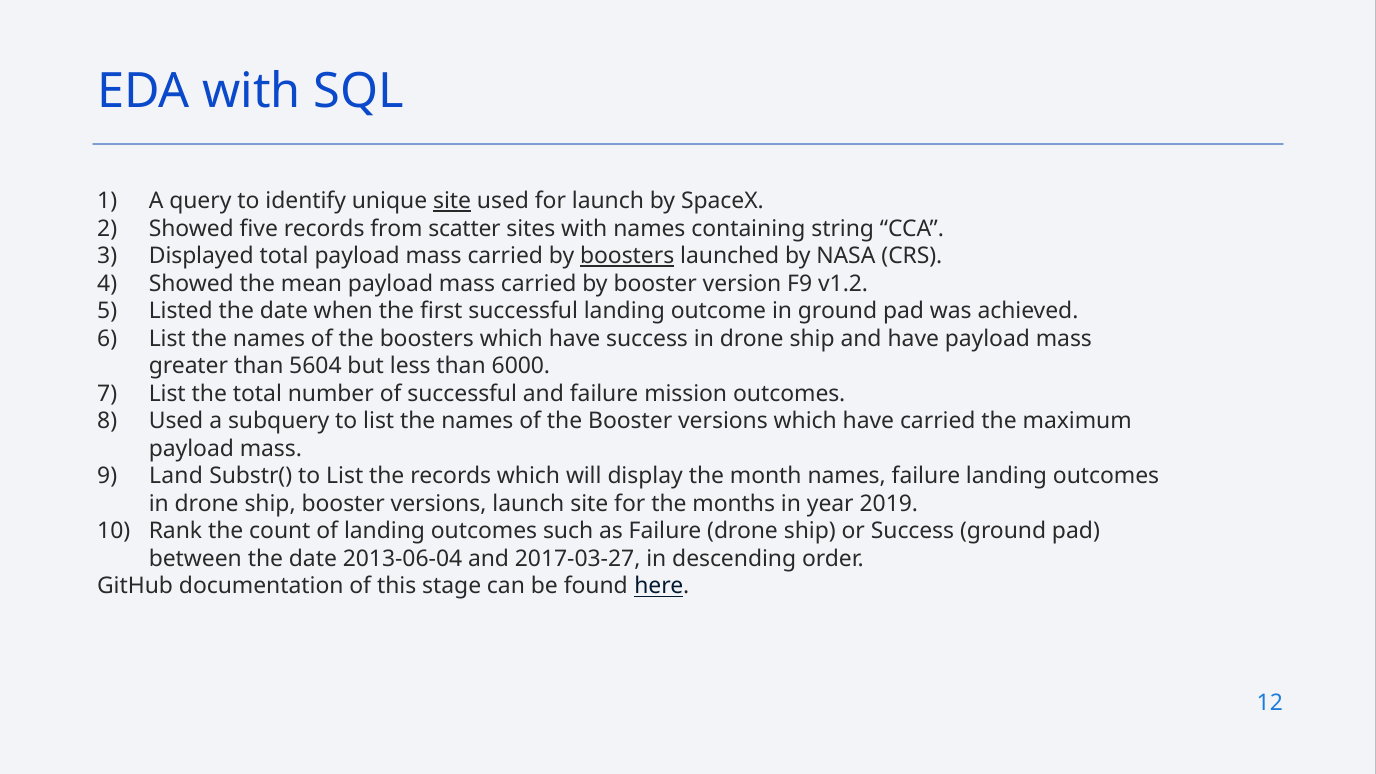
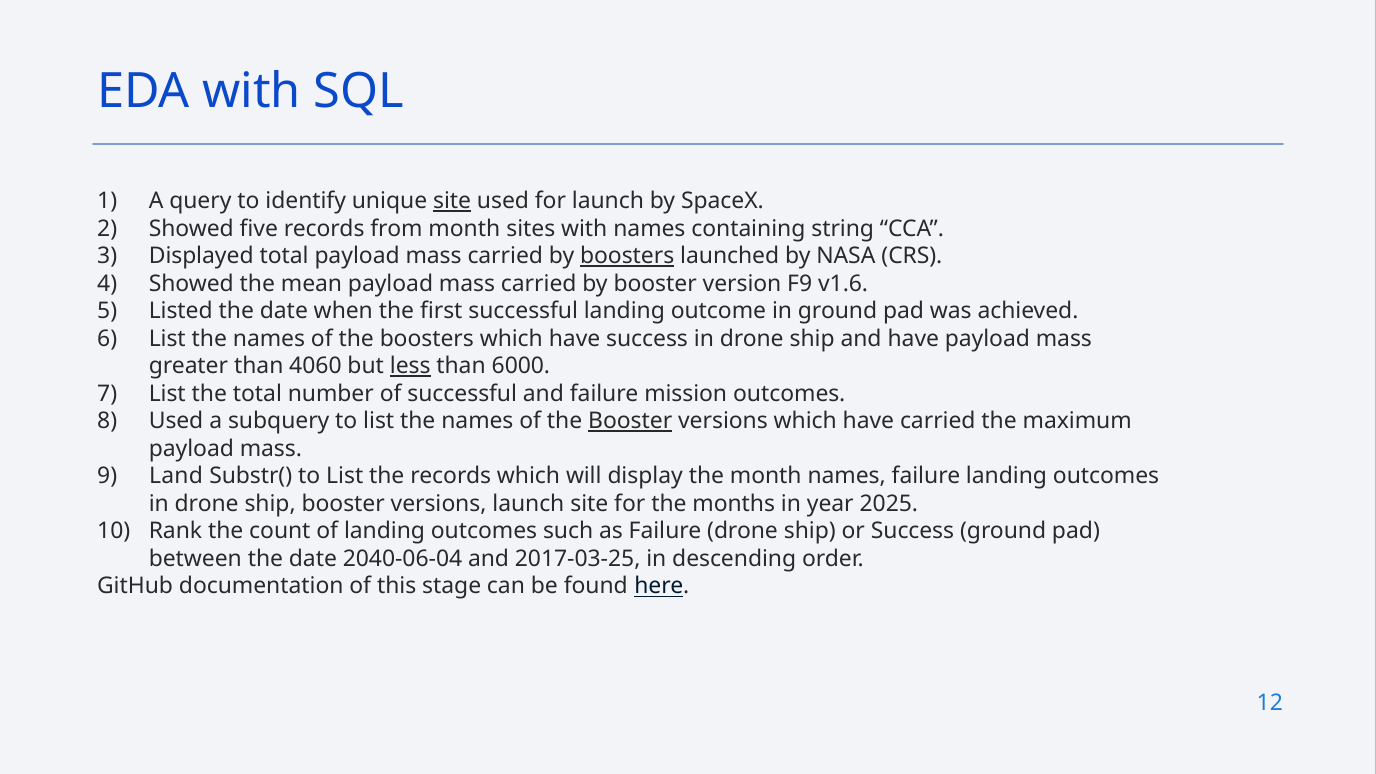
from scatter: scatter -> month (464, 229)
v1.2: v1.2 -> v1.6 (843, 284)
5604: 5604 -> 4060 (315, 366)
less underline: none -> present (410, 366)
Booster underline: none -> present (630, 421)
2019: 2019 -> 2025 (889, 504)
2013-06-04: 2013-06-04 -> 2040-06-04 (402, 559)
2017-03-27: 2017-03-27 -> 2017-03-25 (578, 559)
